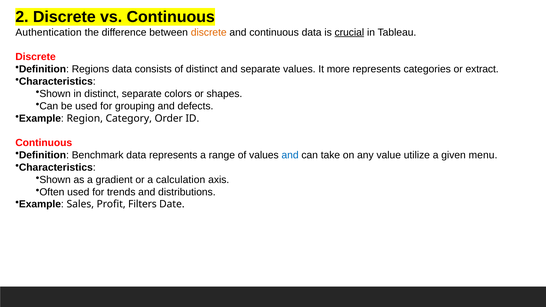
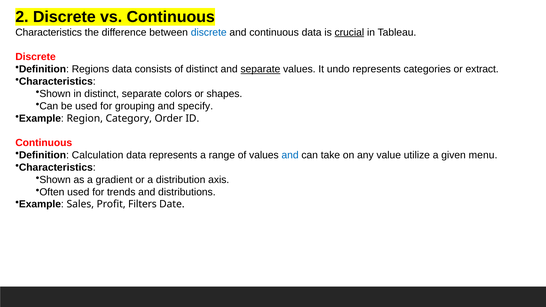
Authentication: Authentication -> Characteristics (49, 32)
discrete colour: orange -> blue (209, 32)
separate underline: none -> present (260, 69)
more: more -> undo (338, 69)
defects: defects -> specify (195, 106)
Benchmark: Benchmark -> Calculation (98, 155)
calculation: calculation -> distribution (181, 180)
